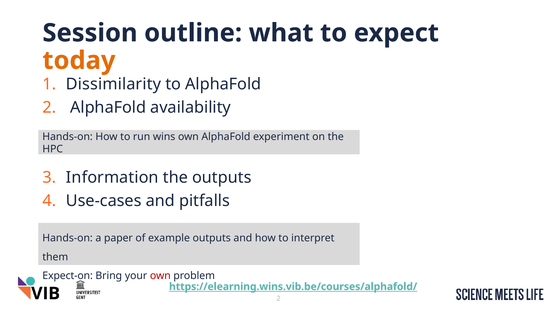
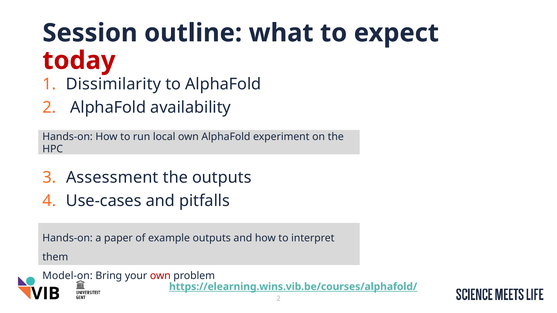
today colour: orange -> red (79, 61)
wins: wins -> local (164, 137)
Information: Information -> Assessment (112, 178)
Expect-on: Expect-on -> Model-on (68, 276)
